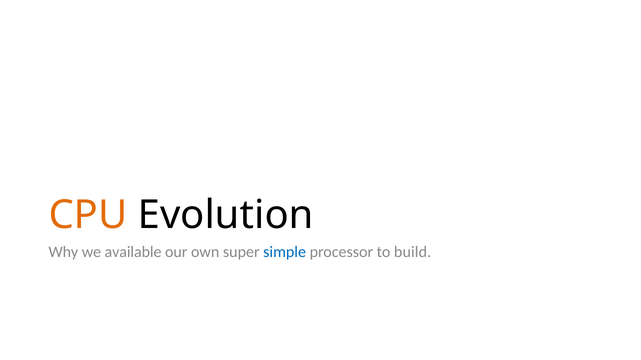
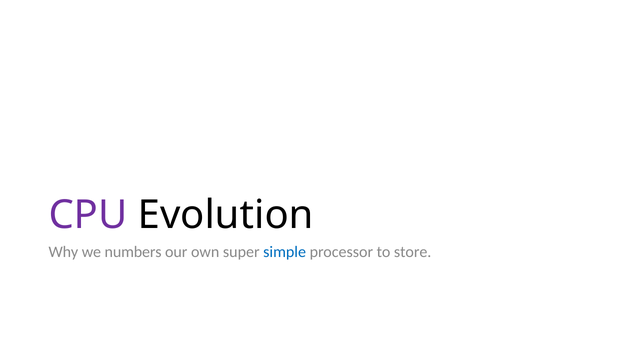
CPU colour: orange -> purple (88, 216)
available: available -> numbers (133, 252)
build: build -> store (413, 252)
